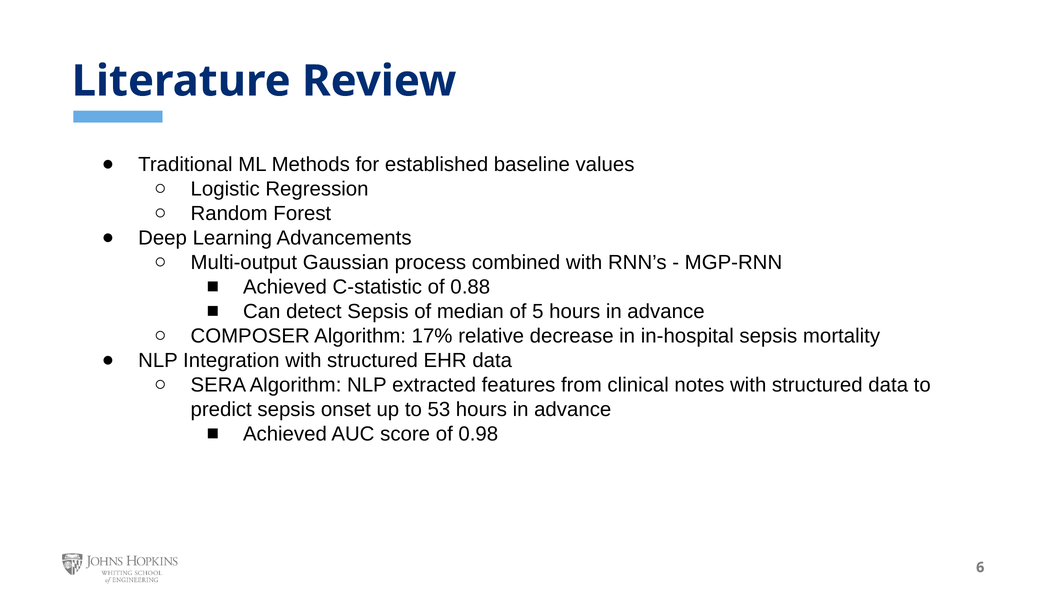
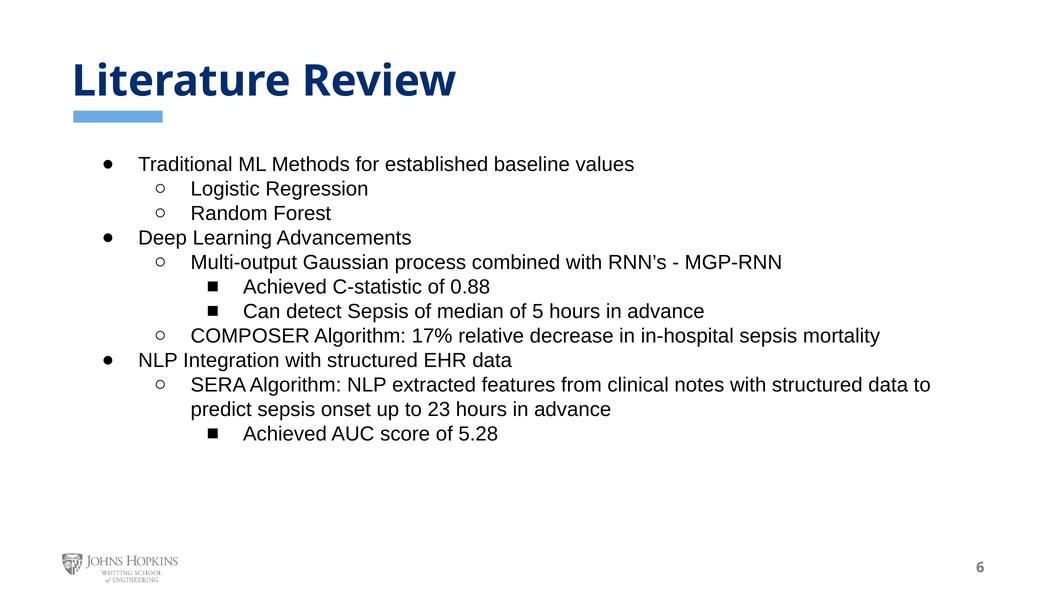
53: 53 -> 23 (439, 409)
0.98: 0.98 -> 5.28 (478, 434)
